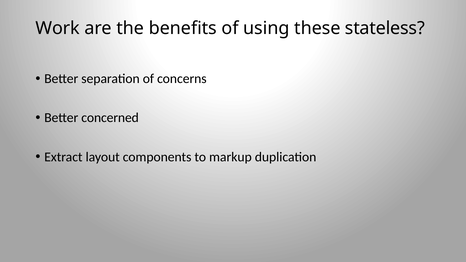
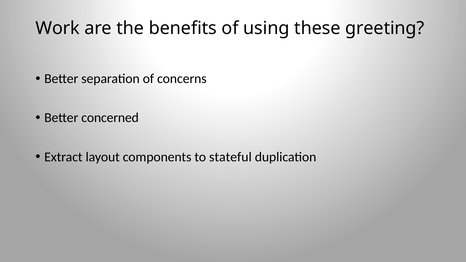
stateless: stateless -> greeting (385, 28)
markup: markup -> stateful (230, 157)
